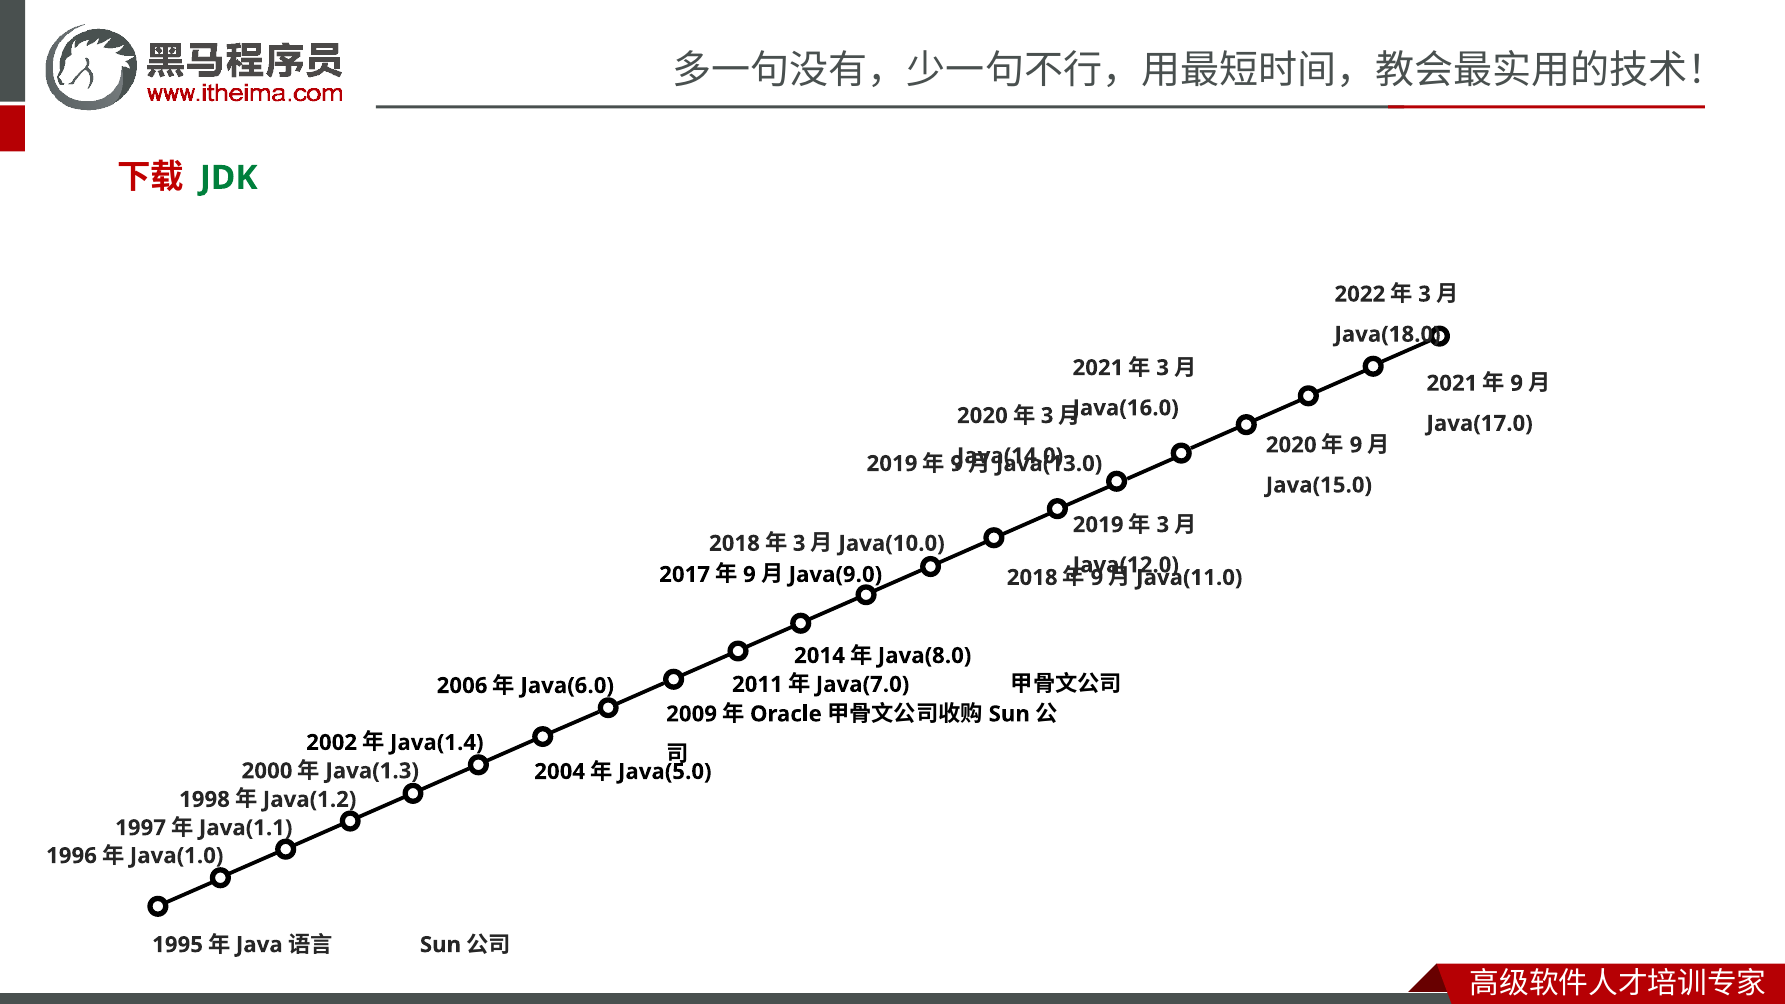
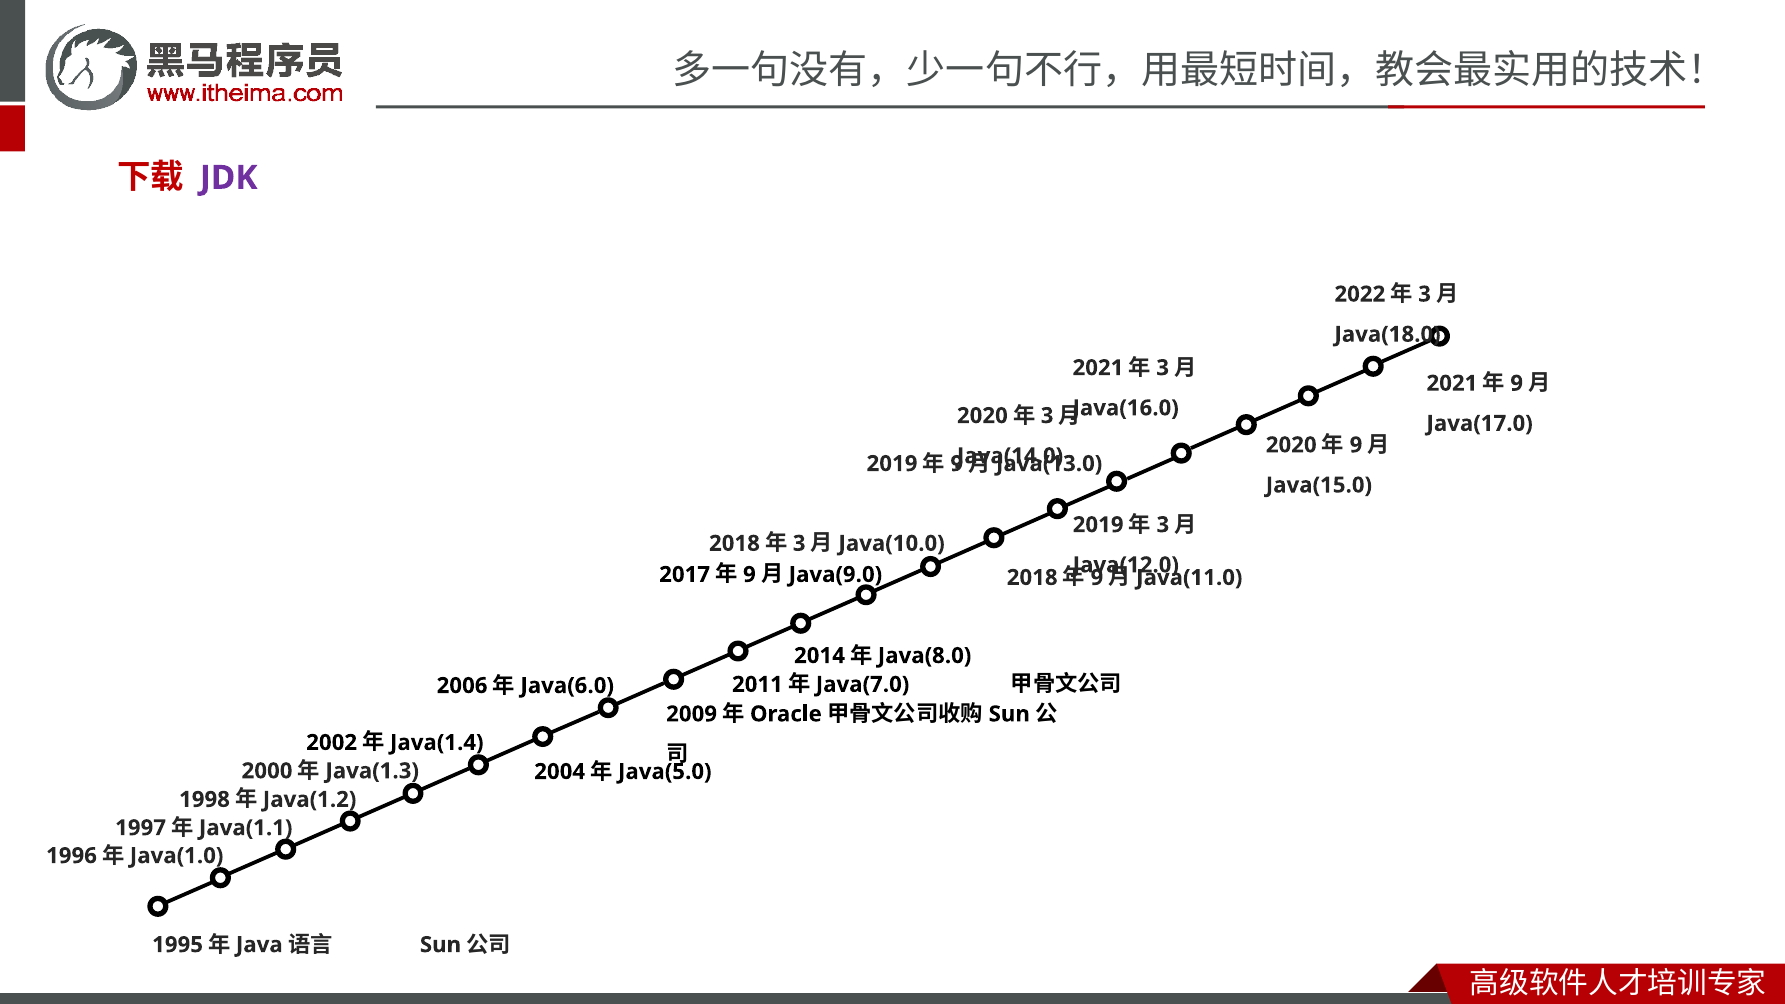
JDK colour: green -> purple (229, 178)
